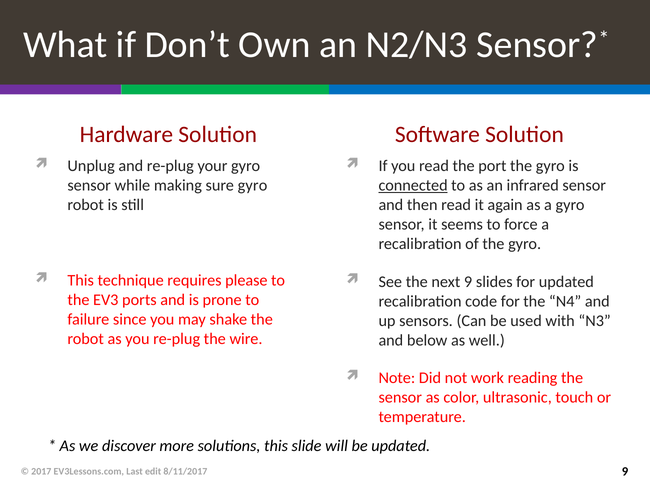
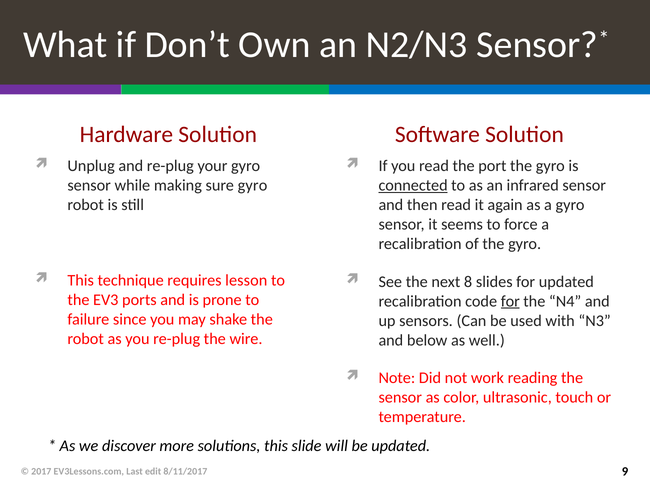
please: please -> lesson (246, 280)
next 9: 9 -> 8 (468, 281)
for underline: none -> present (510, 301)
